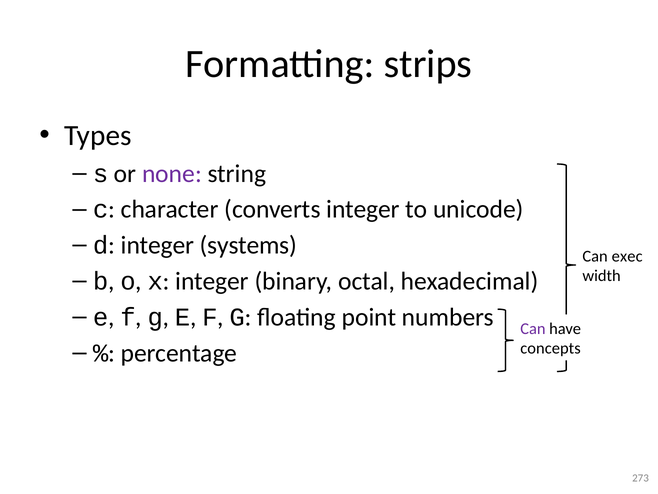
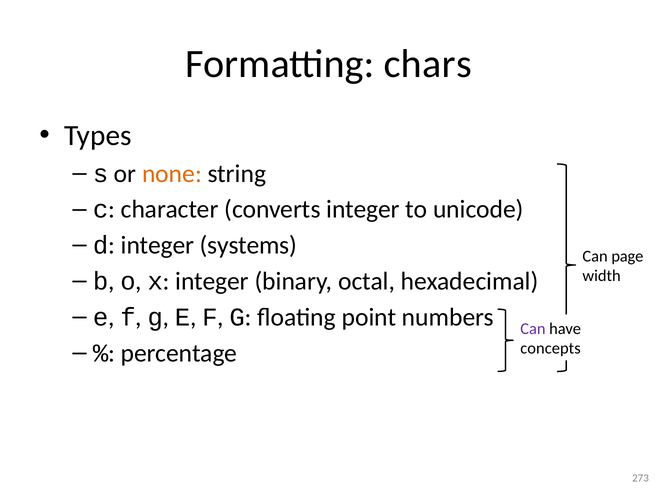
strips: strips -> chars (428, 64)
none colour: purple -> orange (172, 173)
exec: exec -> page (627, 256)
